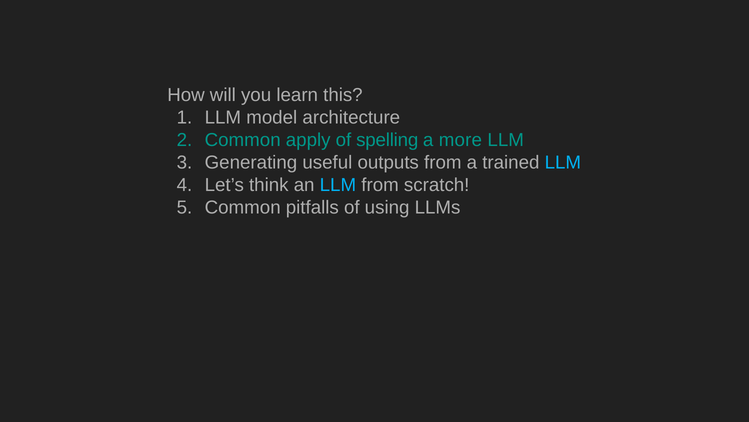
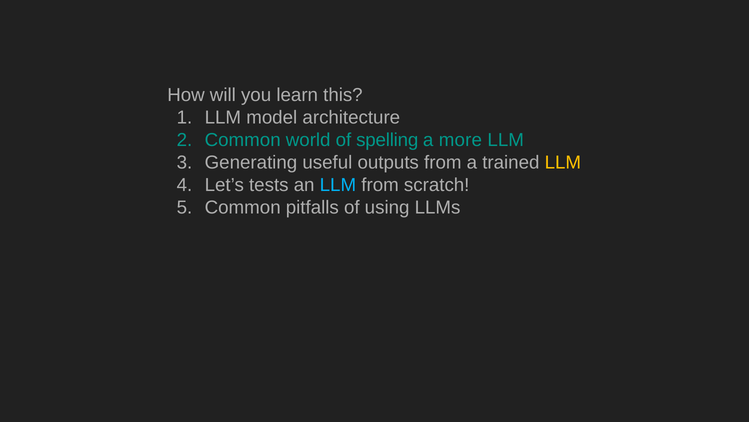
apply: apply -> world (308, 140)
LLM colour: light blue -> yellow (563, 162)
think: think -> tests (269, 185)
